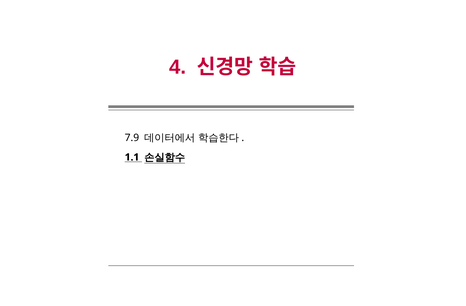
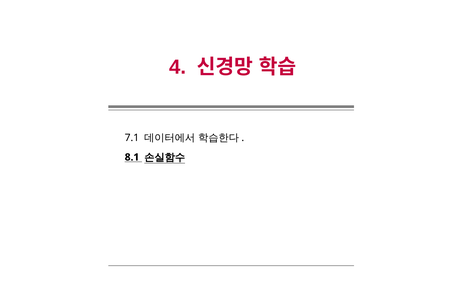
7.9: 7.9 -> 7.1 (132, 138)
1.1: 1.1 -> 8.1 (132, 157)
